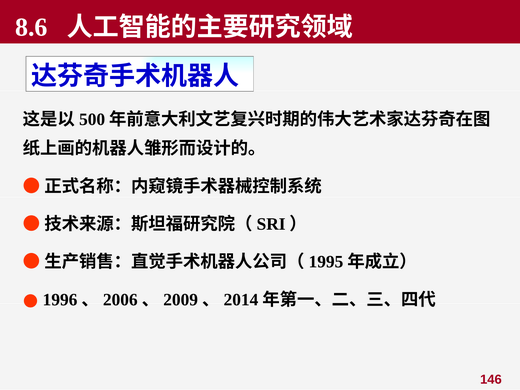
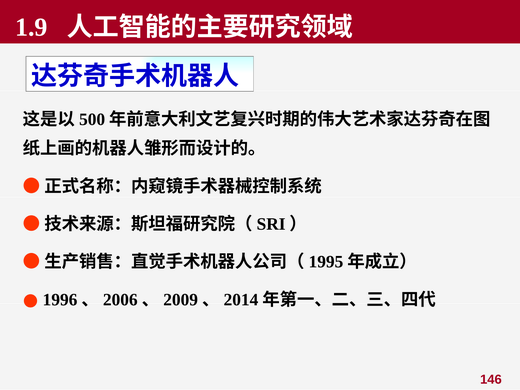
8.6: 8.6 -> 1.9 (31, 27)
